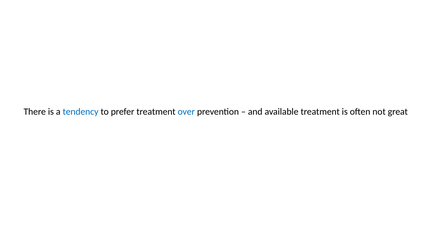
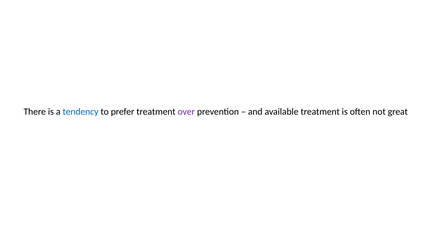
over colour: blue -> purple (186, 112)
